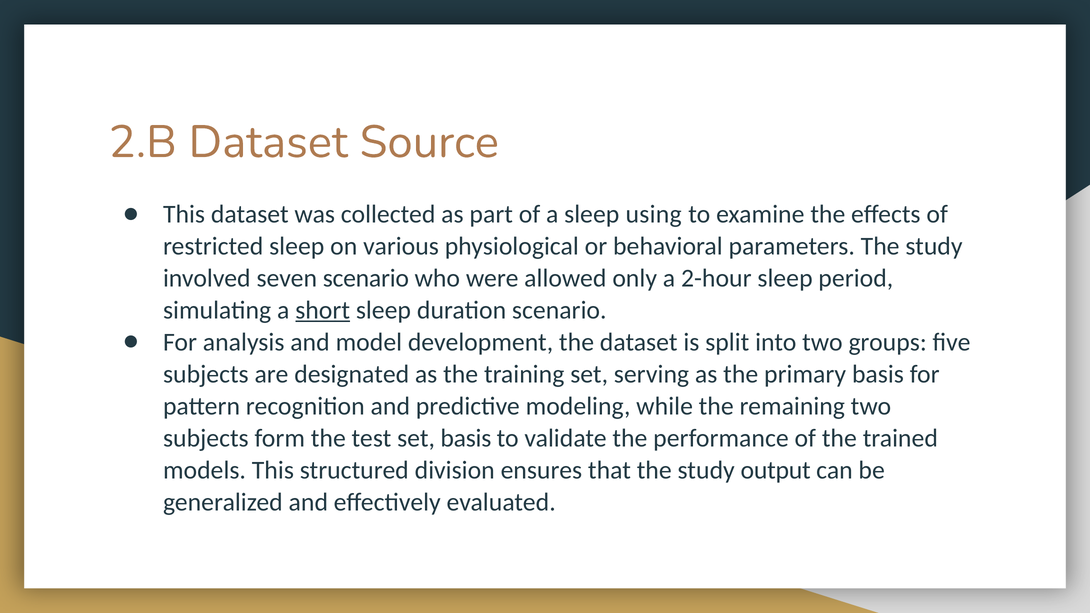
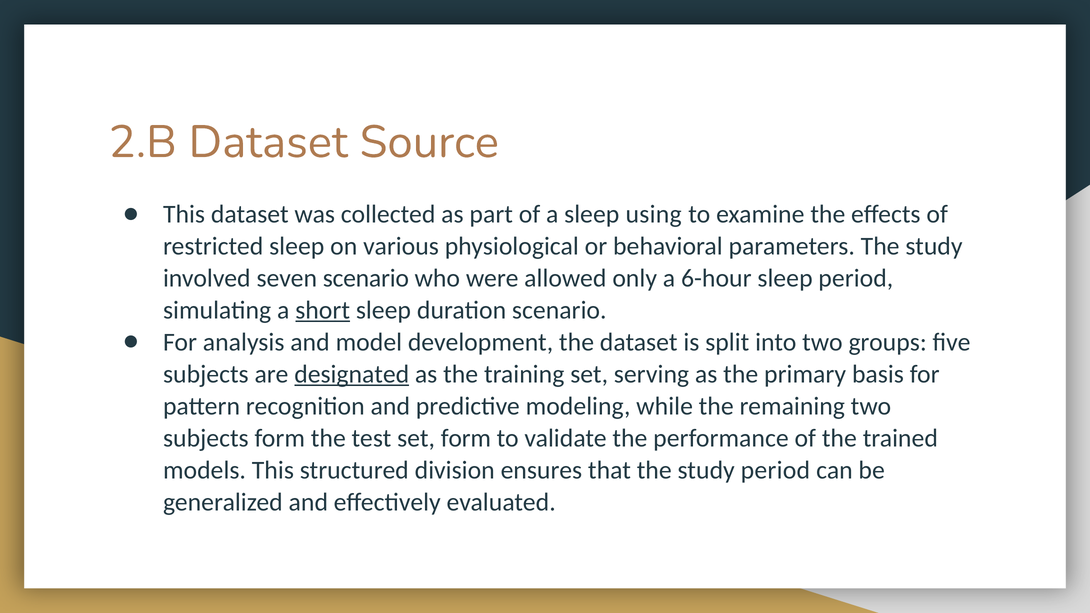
2-hour: 2-hour -> 6-hour (716, 278)
designated underline: none -> present (352, 374)
set basis: basis -> form (466, 438)
study output: output -> period (775, 470)
